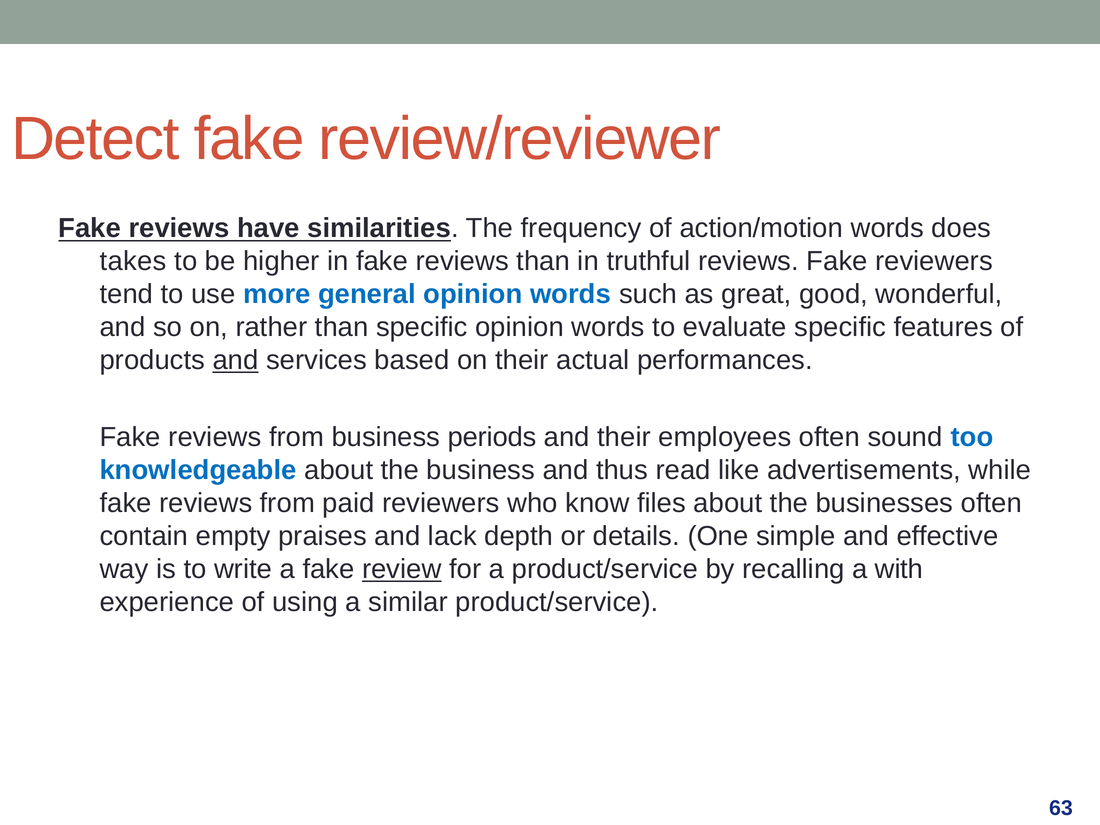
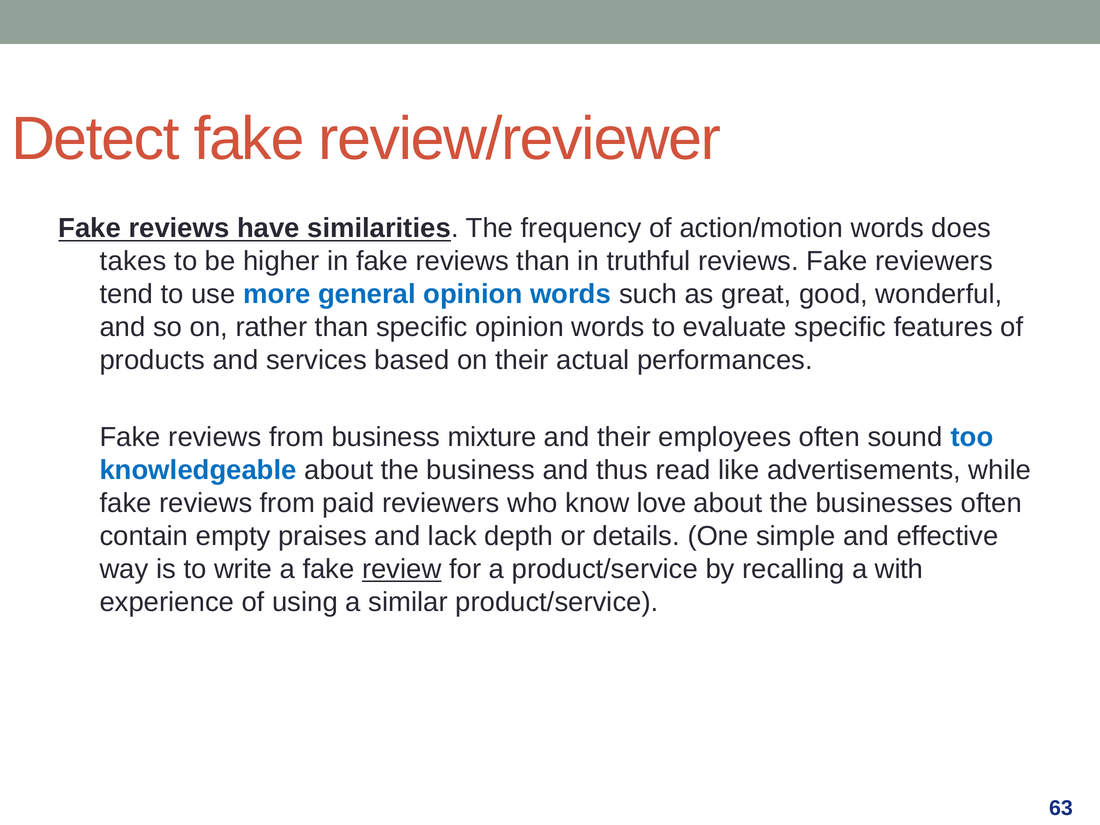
and underline: present -> none (235, 360)
periods: periods -> mixture (492, 437)
files: files -> love (662, 503)
